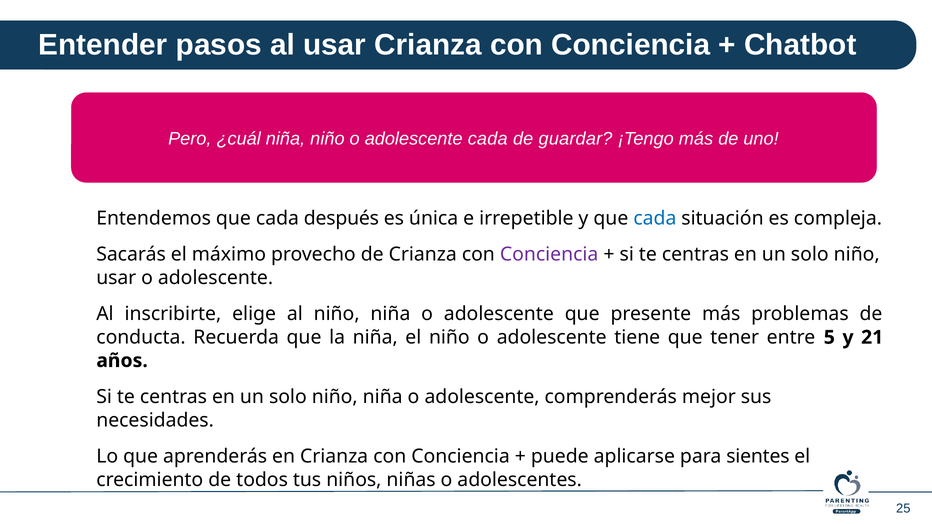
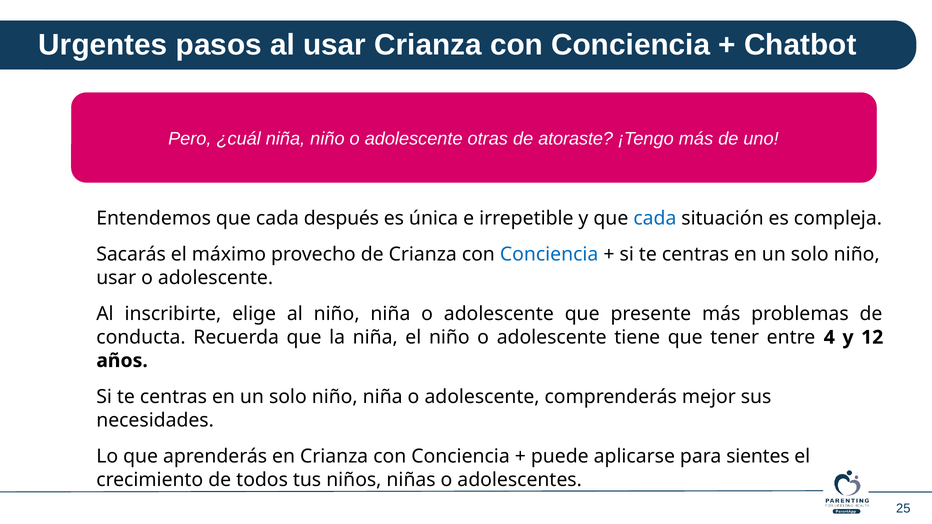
Entender: Entender -> Urgentes (103, 45)
adolescente cada: cada -> otras (488, 139)
guardar: guardar -> atoraste (576, 139)
Conciencia colour: purple -> blue (549, 255)
5: 5 -> 4 (829, 338)
21: 21 -> 12 (872, 338)
